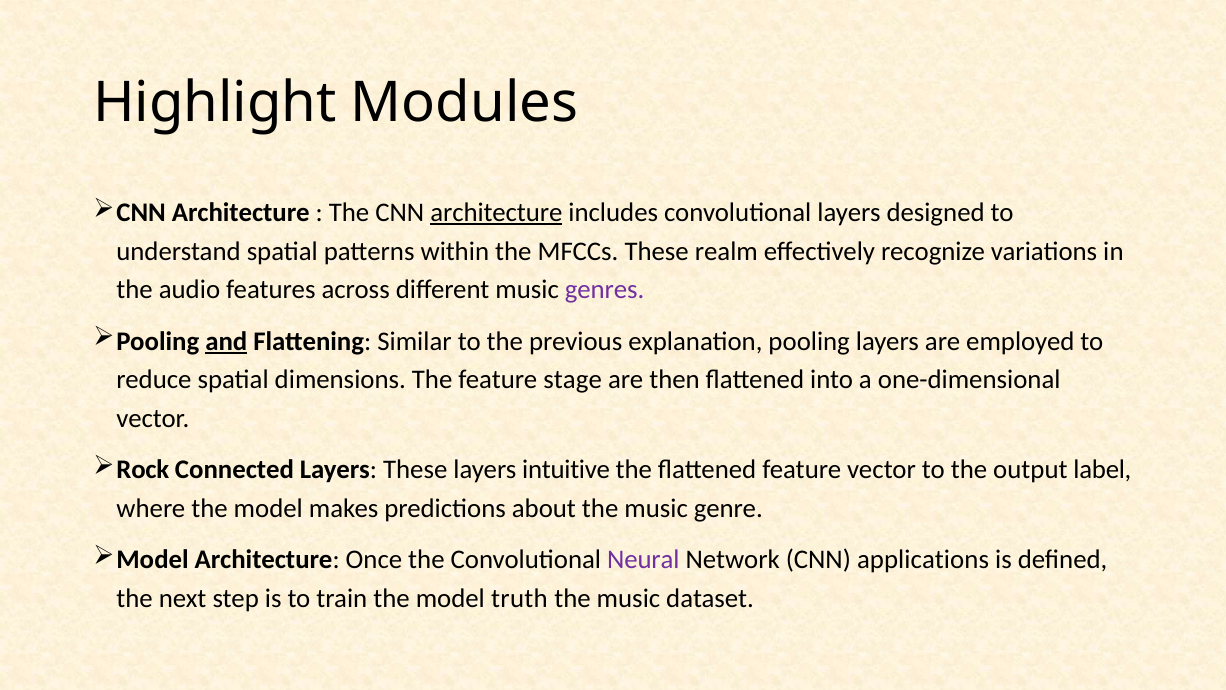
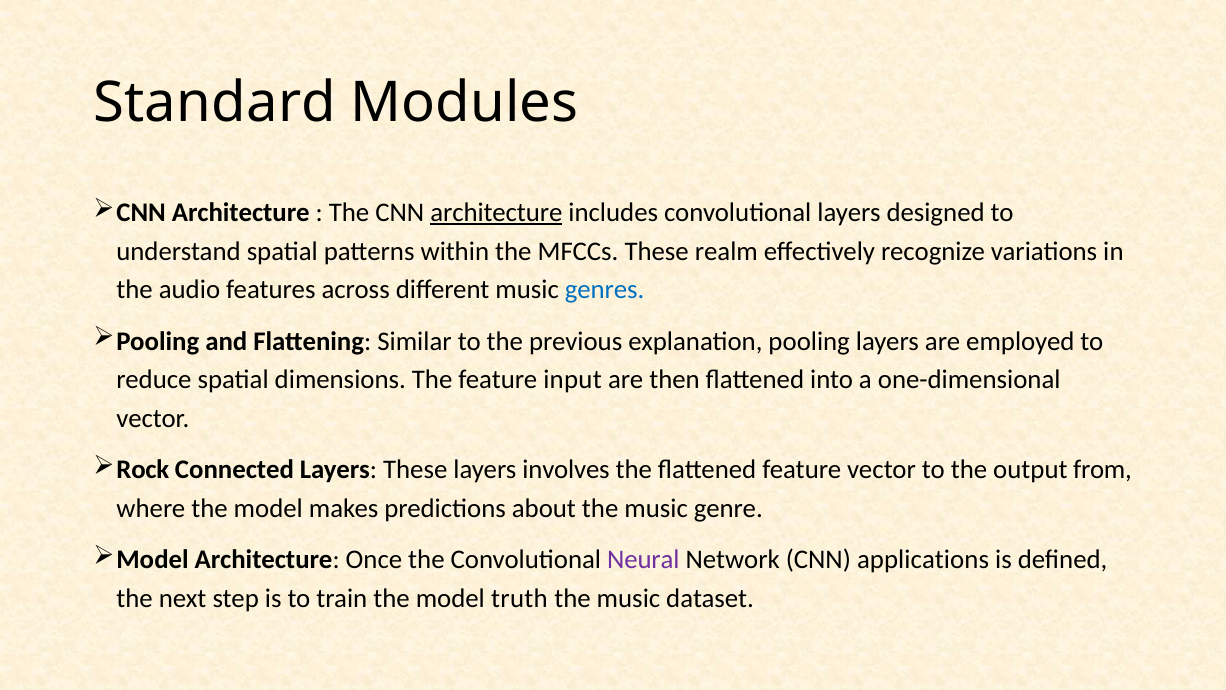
Highlight: Highlight -> Standard (215, 103)
genres colour: purple -> blue (605, 290)
and underline: present -> none (226, 341)
stage: stage -> input (573, 380)
intuitive: intuitive -> involves (566, 470)
label: label -> from (1102, 470)
